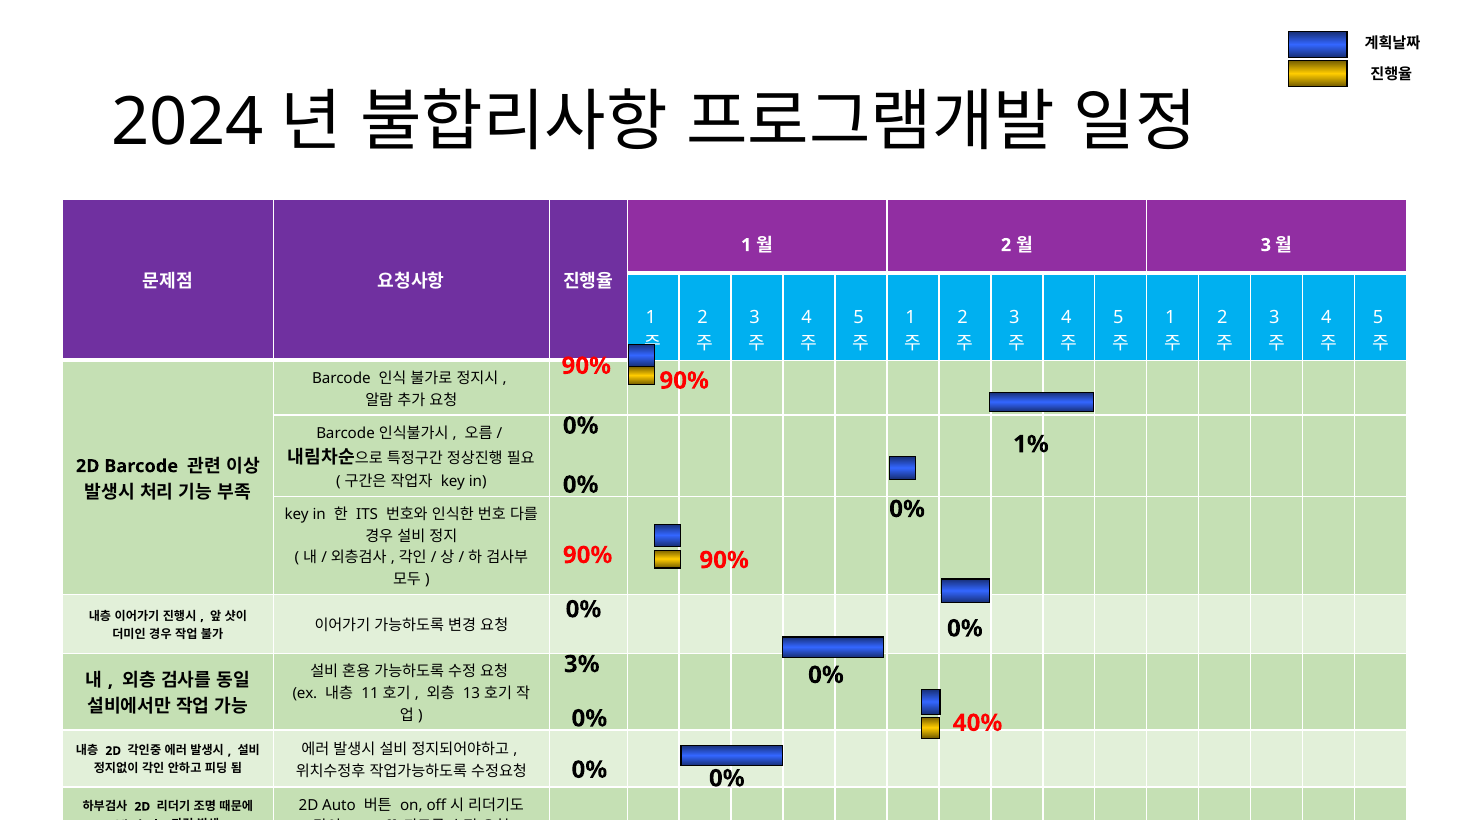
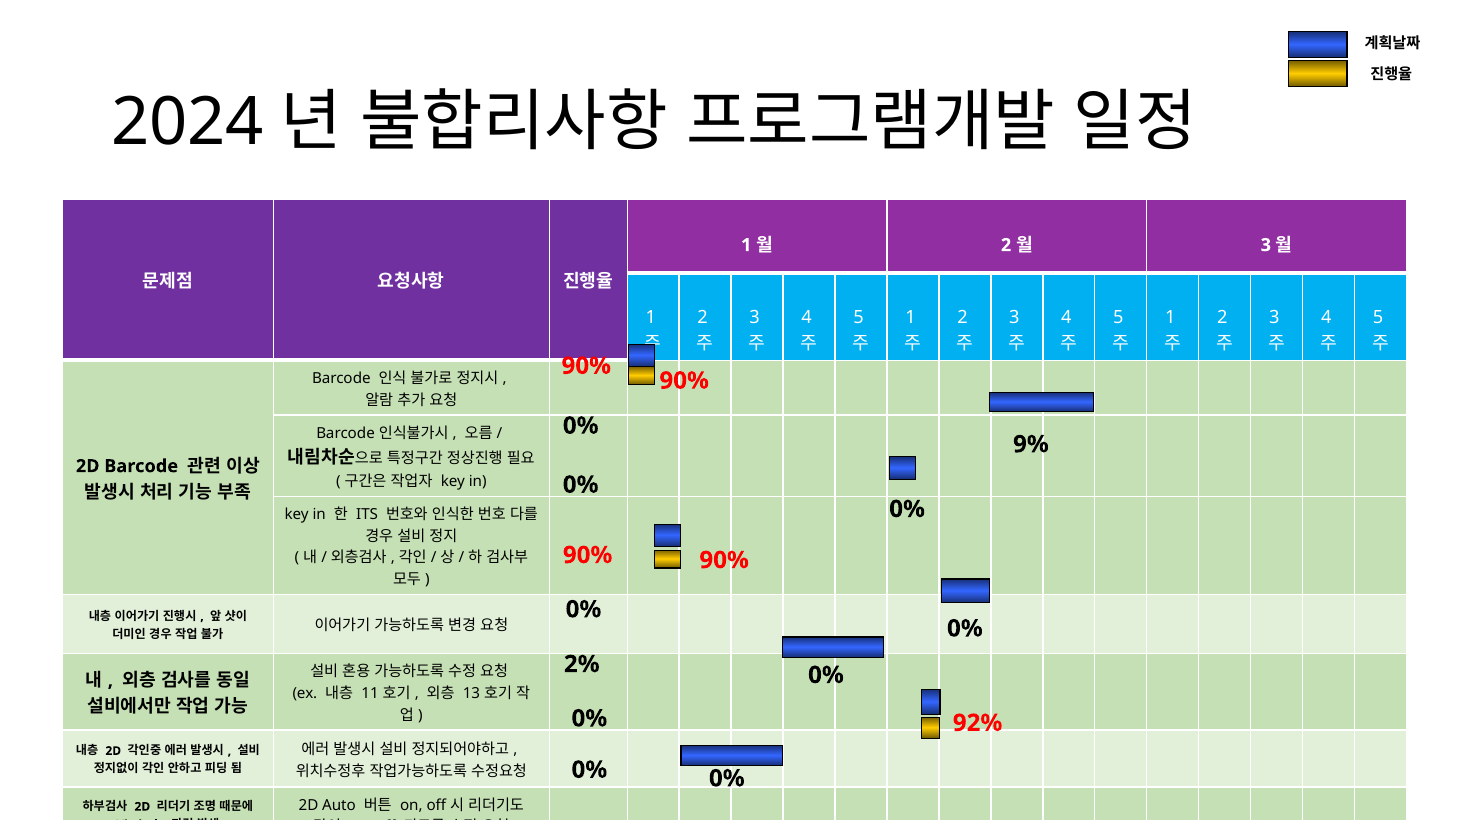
1%: 1% -> 9% (1031, 444)
3%: 3% -> 2% (582, 664)
40%: 40% -> 92% (978, 723)
